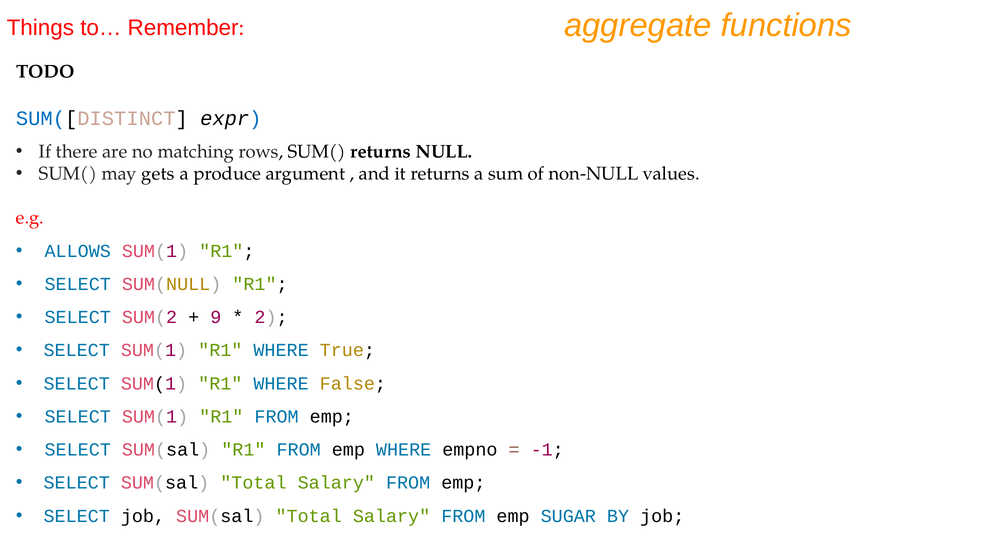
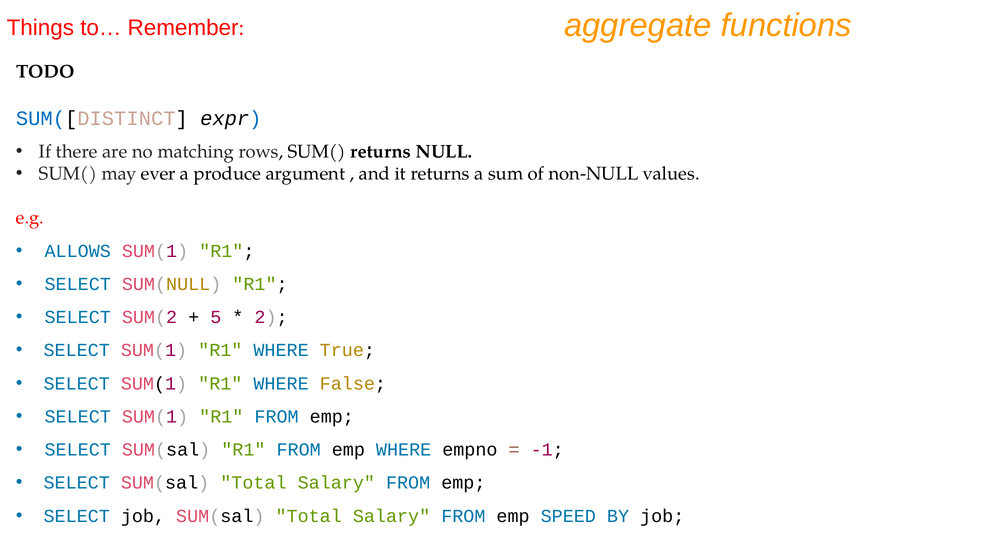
gets: gets -> ever (158, 174)
9: 9 -> 5 (216, 317)
SUGAR: SUGAR -> SPEED (568, 516)
